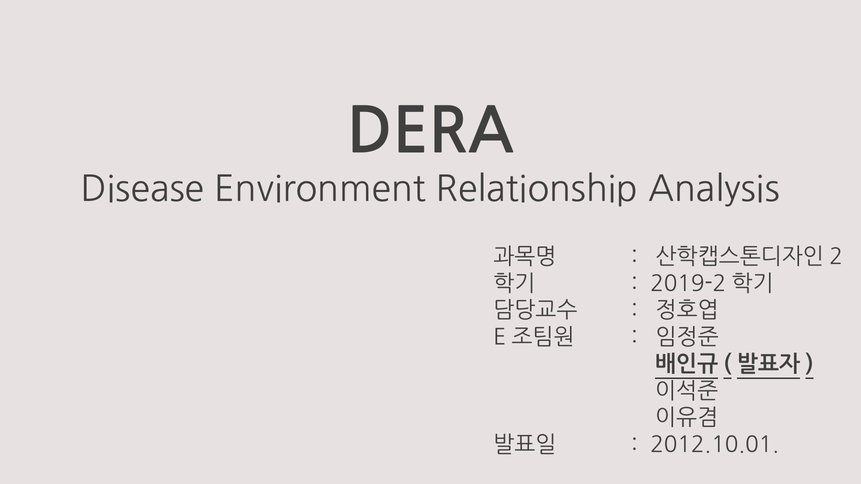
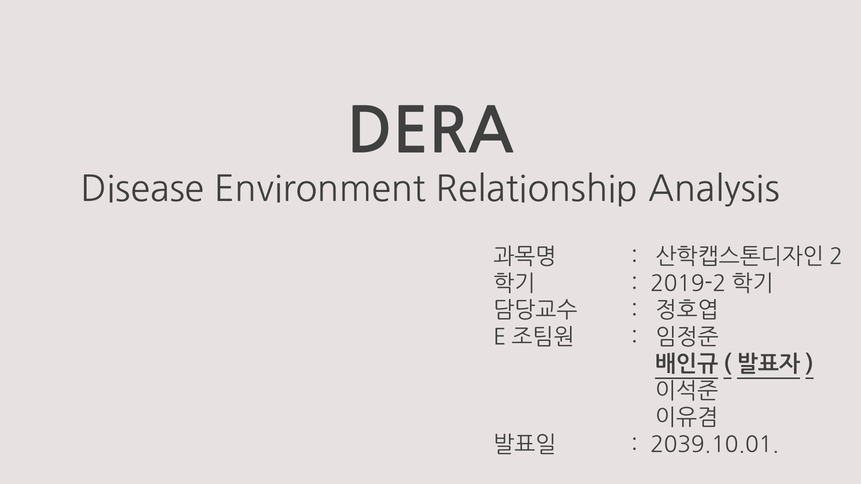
2012.10.01: 2012.10.01 -> 2039.10.01 (715, 445)
